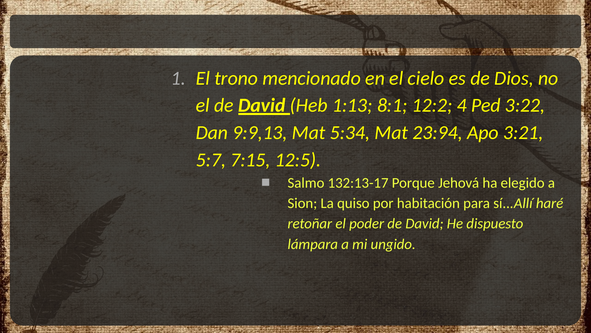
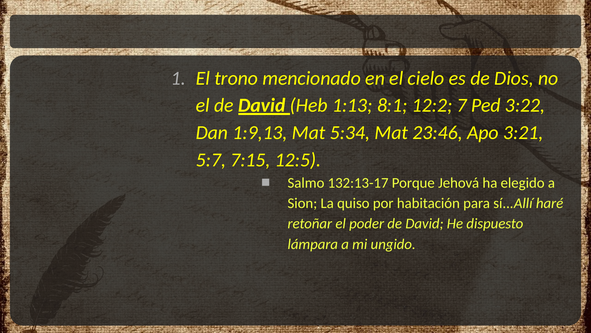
4: 4 -> 7 (462, 105)
9:9,13: 9:9,13 -> 1:9,13 (260, 132)
23:94: 23:94 -> 23:46 (438, 132)
